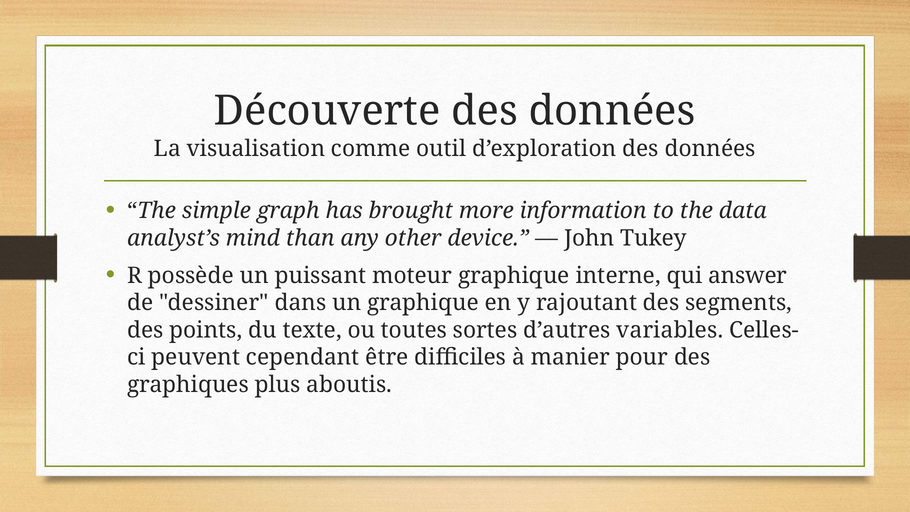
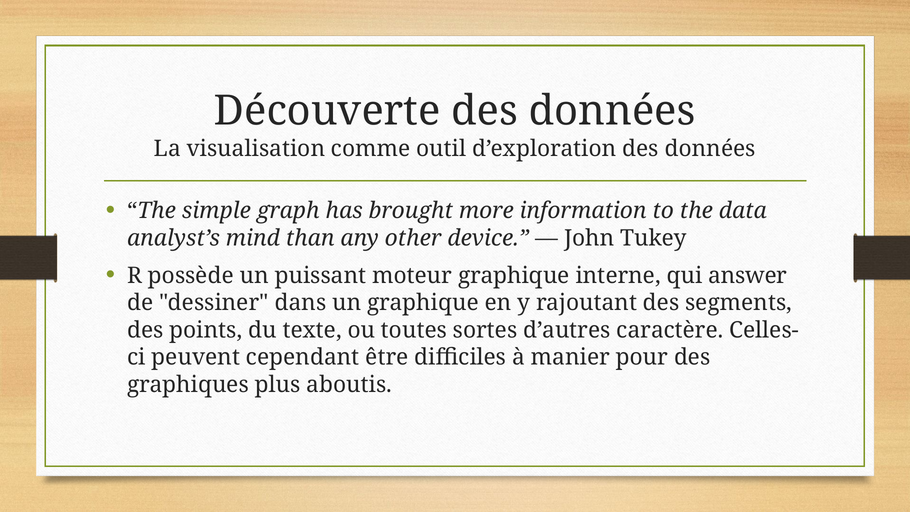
variables: variables -> caractère (670, 330)
